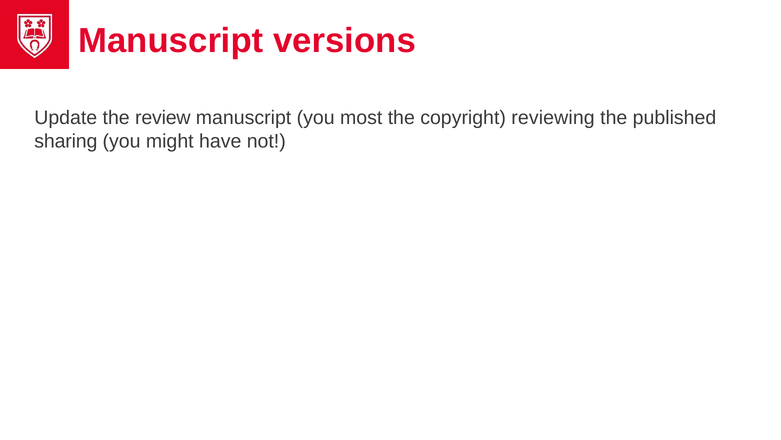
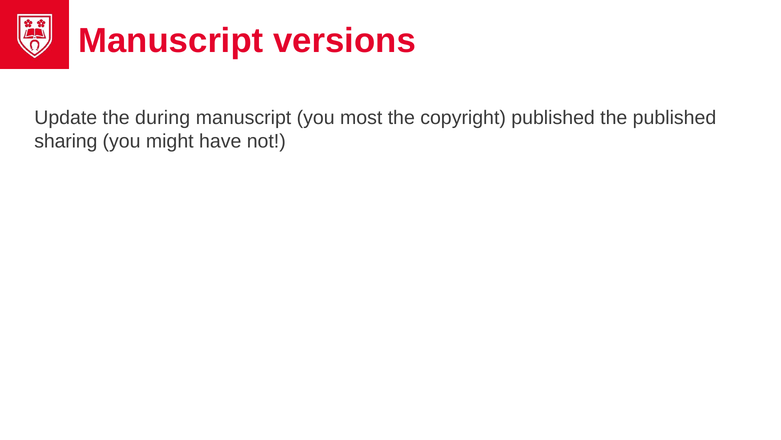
review: review -> during (163, 118)
copyright reviewing: reviewing -> published (553, 118)
